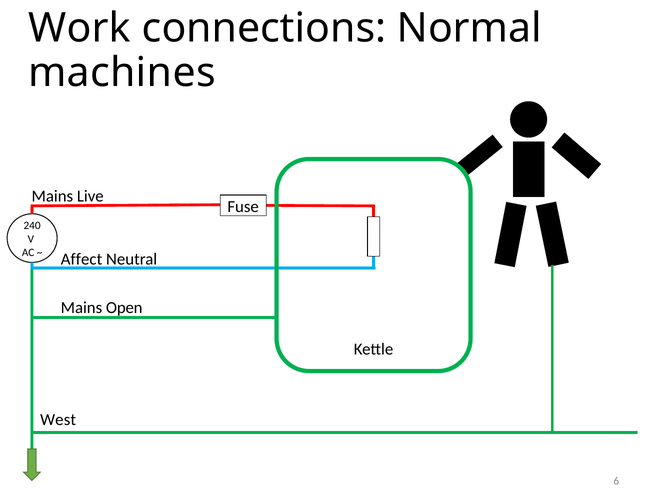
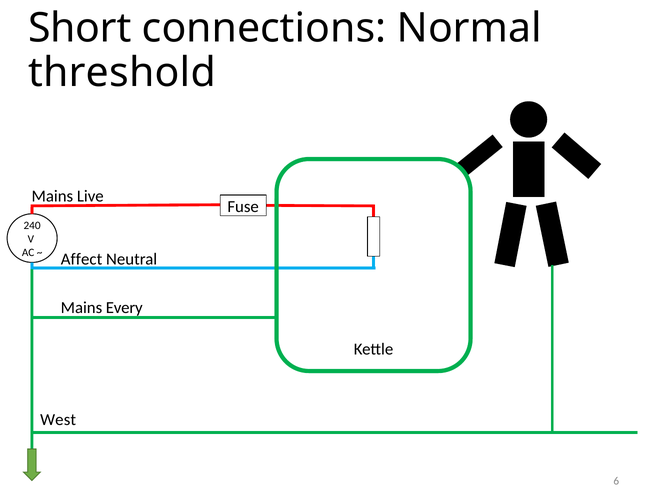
Work: Work -> Short (80, 28)
machines: machines -> threshold (122, 73)
Open: Open -> Every (124, 308)
